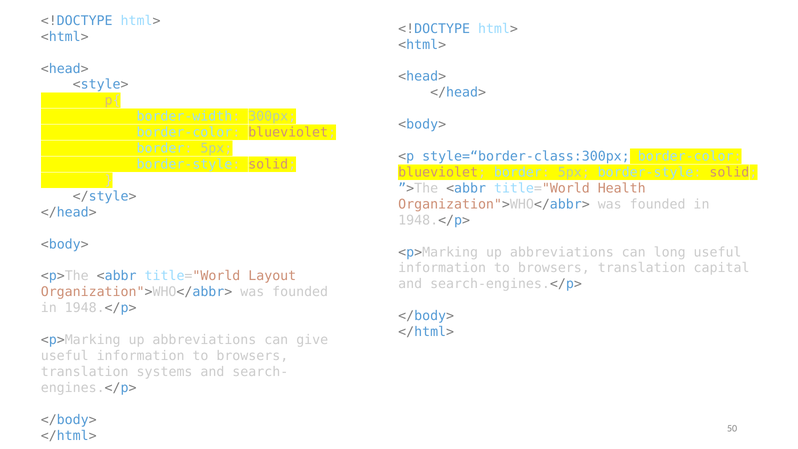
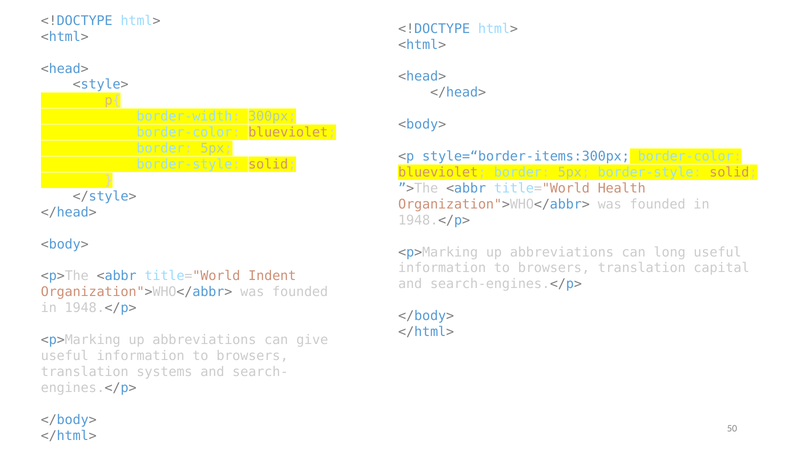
style=“border-class:300px: style=“border-class:300px -> style=“border-items:300px (526, 156)
Layout: Layout -> Indent (272, 276)
